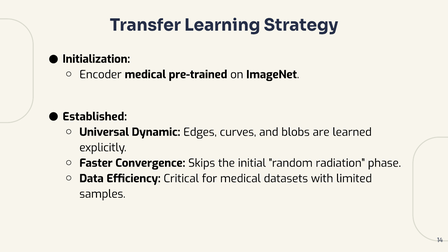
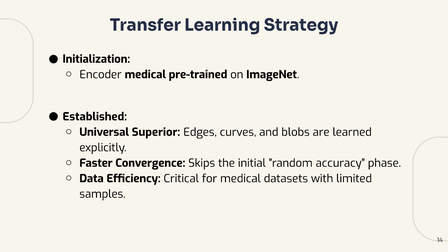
Dynamic: Dynamic -> Superior (156, 132)
radiation: radiation -> accuracy (340, 163)
